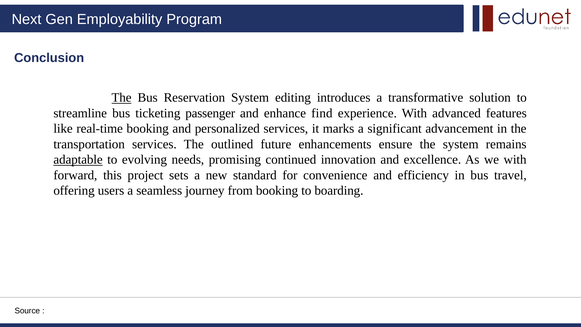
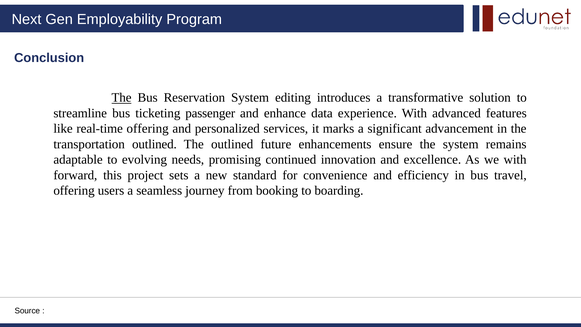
find: find -> data (322, 113)
real-time booking: booking -> offering (148, 129)
transportation services: services -> outlined (154, 144)
adaptable underline: present -> none (78, 160)
